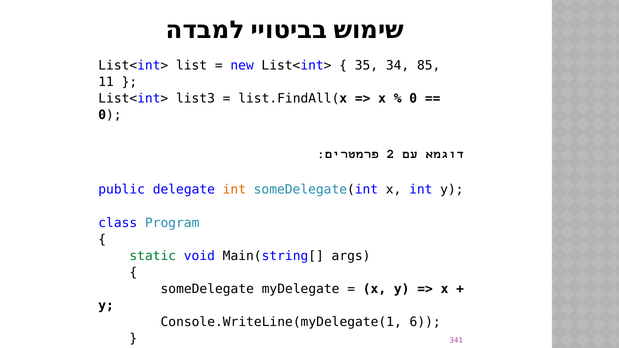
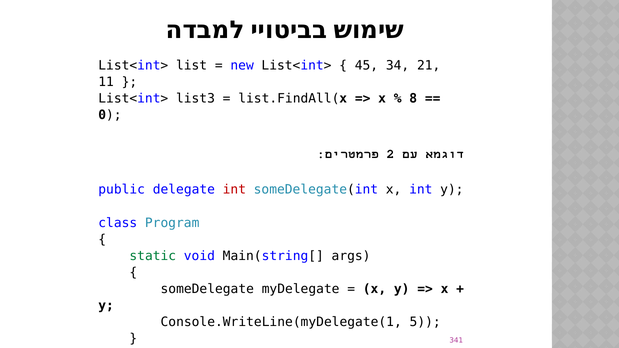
35: 35 -> 45 (366, 65)
85: 85 -> 21 (429, 65)
0: 0 -> 8 (413, 99)
int colour: orange -> red (234, 190)
6: 6 -> 5 (425, 322)
